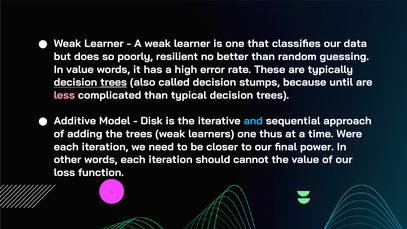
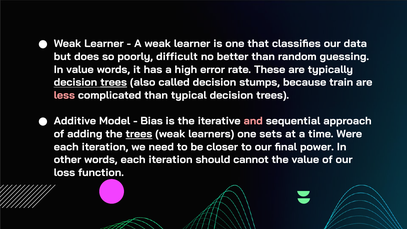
resilient: resilient -> difficult (177, 57)
until: until -> train (341, 82)
Disk: Disk -> Bias (152, 121)
and colour: light blue -> pink (253, 121)
trees underline: none -> present (139, 134)
thus: thus -> sets (271, 134)
